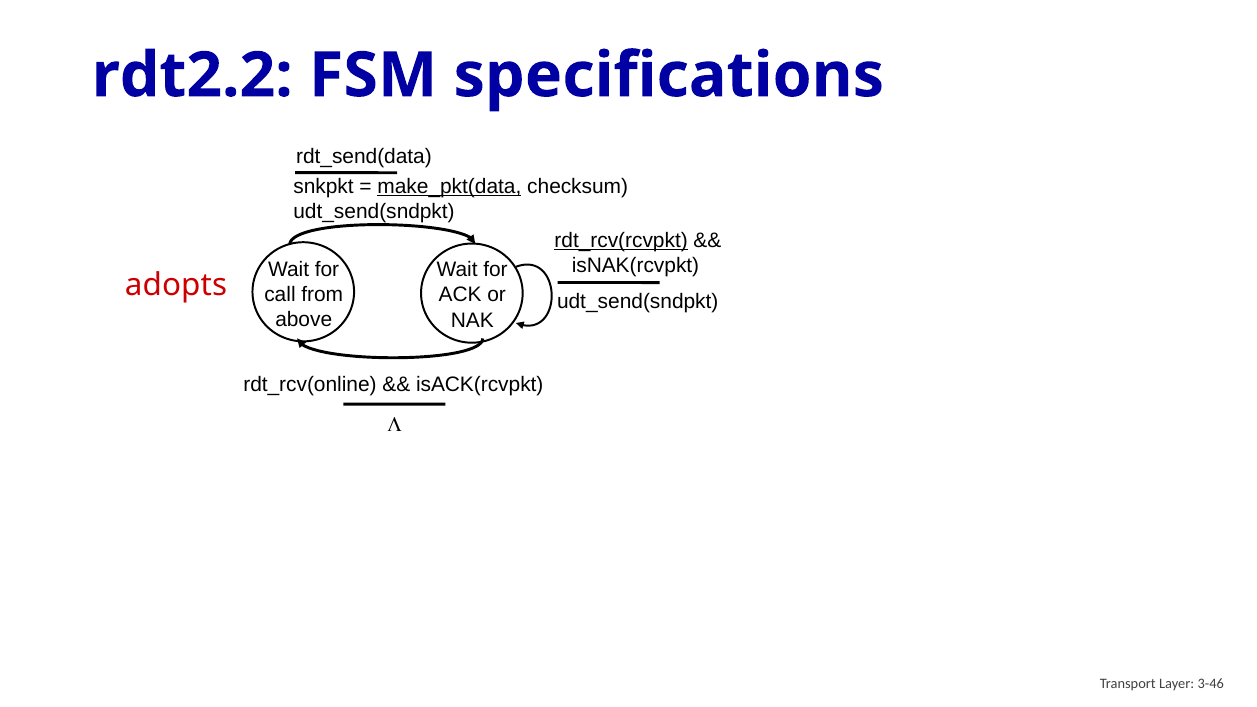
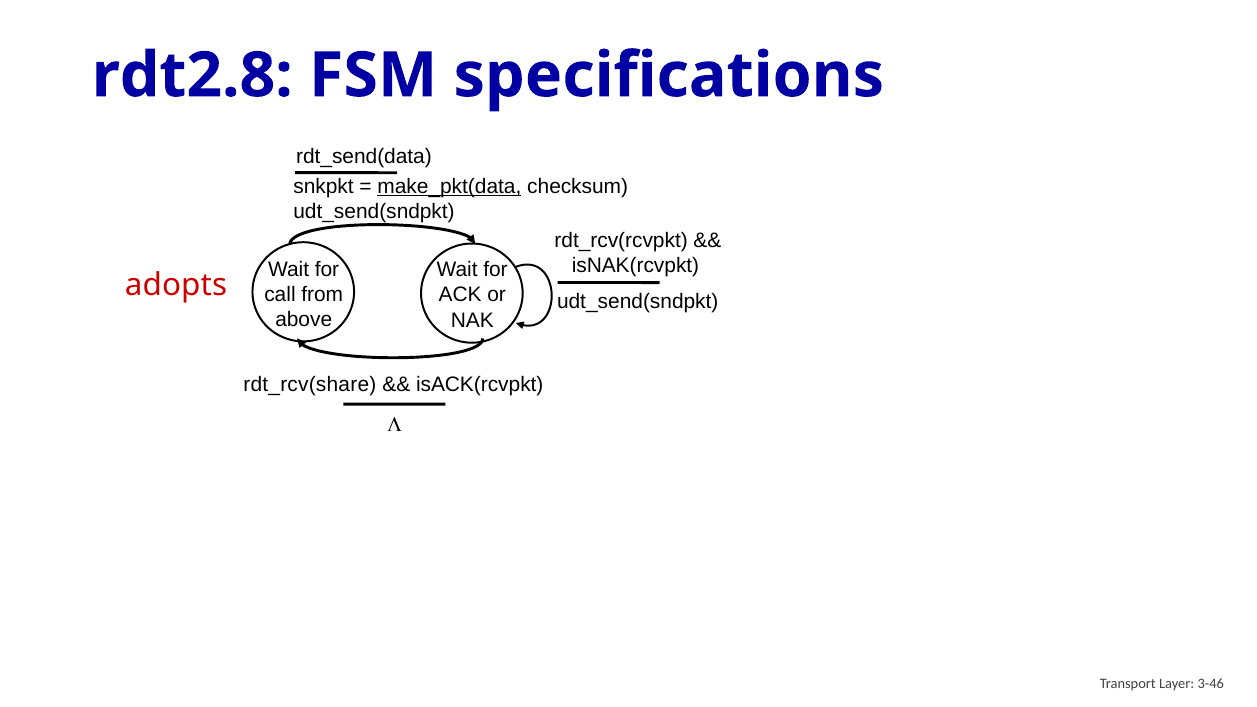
rdt2.2: rdt2.2 -> rdt2.8 (192, 76)
rdt_rcv(rcvpkt underline: present -> none (621, 241)
rdt_rcv(online: rdt_rcv(online -> rdt_rcv(share (310, 384)
